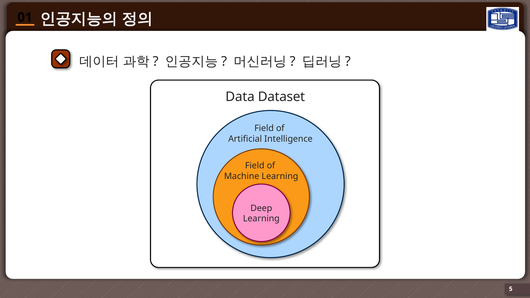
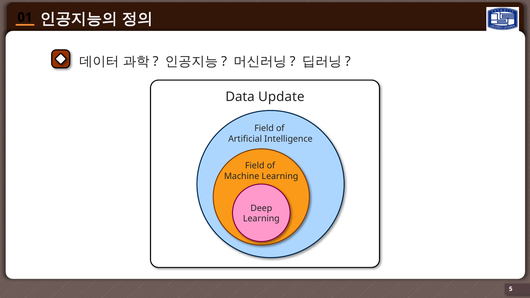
Dataset: Dataset -> Update (281, 97)
